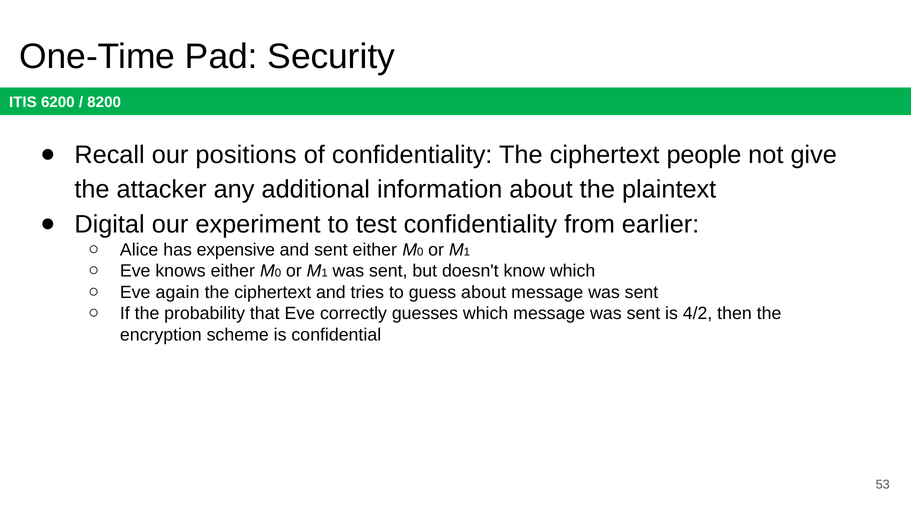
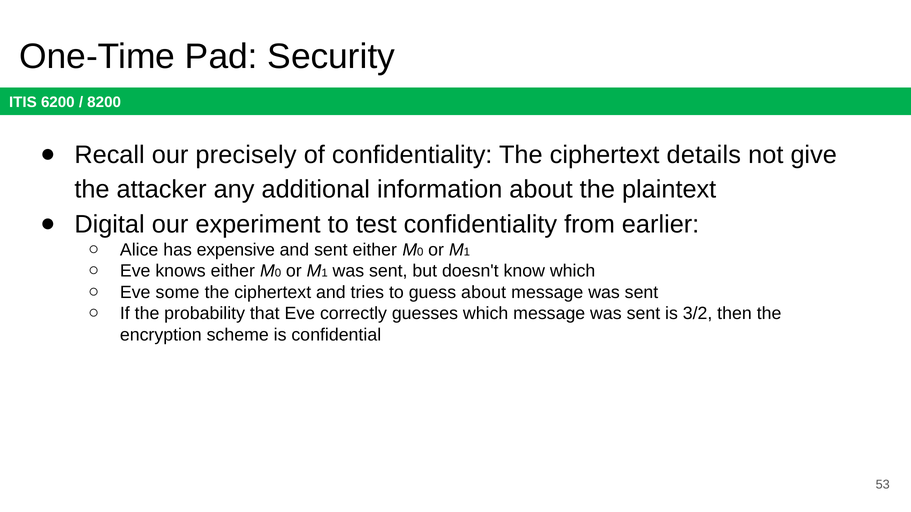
positions: positions -> precisely (246, 155)
people: people -> details (704, 155)
again: again -> some (178, 293)
4/2: 4/2 -> 3/2 (698, 314)
